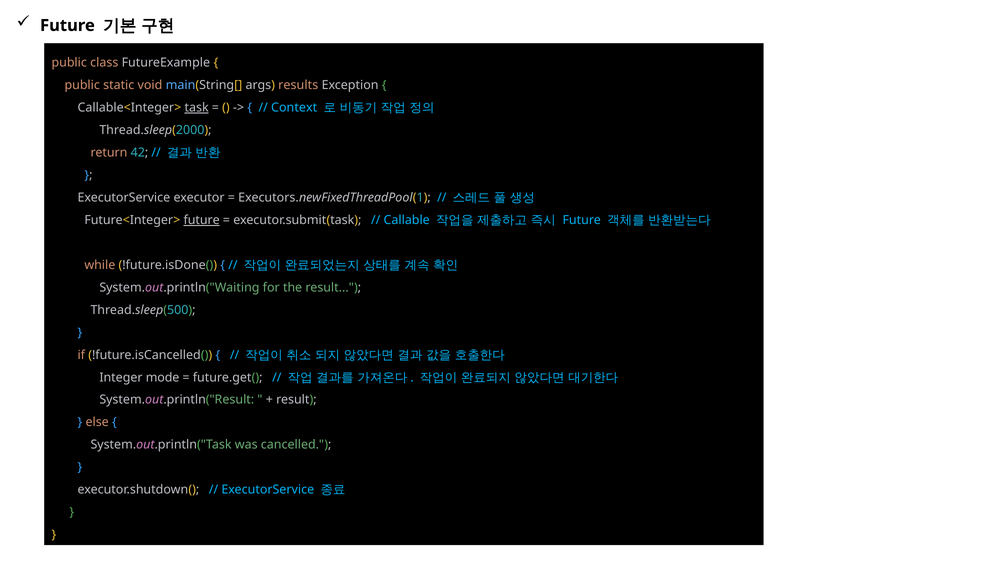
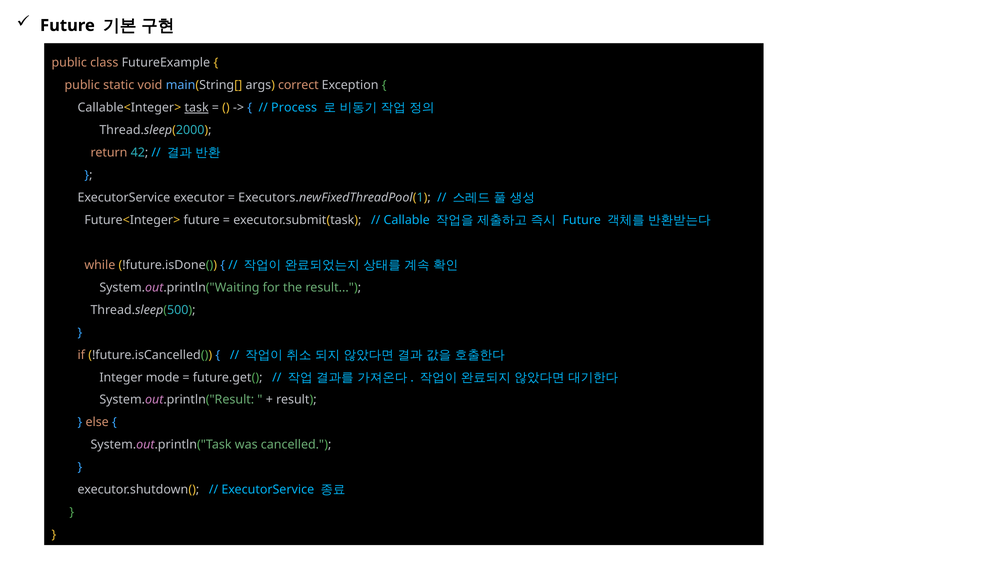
results: results -> correct (298, 85)
Context: Context -> Process (294, 108)
future underline: present -> none (202, 220)
